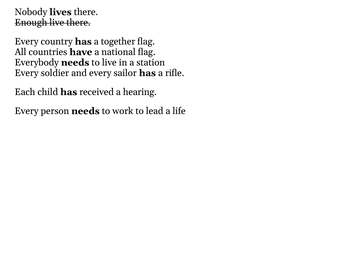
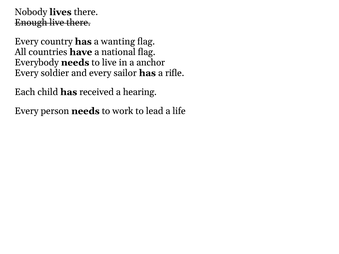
together: together -> wanting (118, 42)
station: station -> anchor (151, 63)
